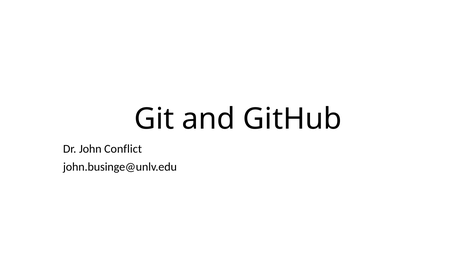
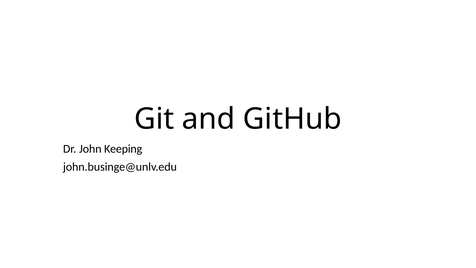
Conflict: Conflict -> Keeping (123, 149)
